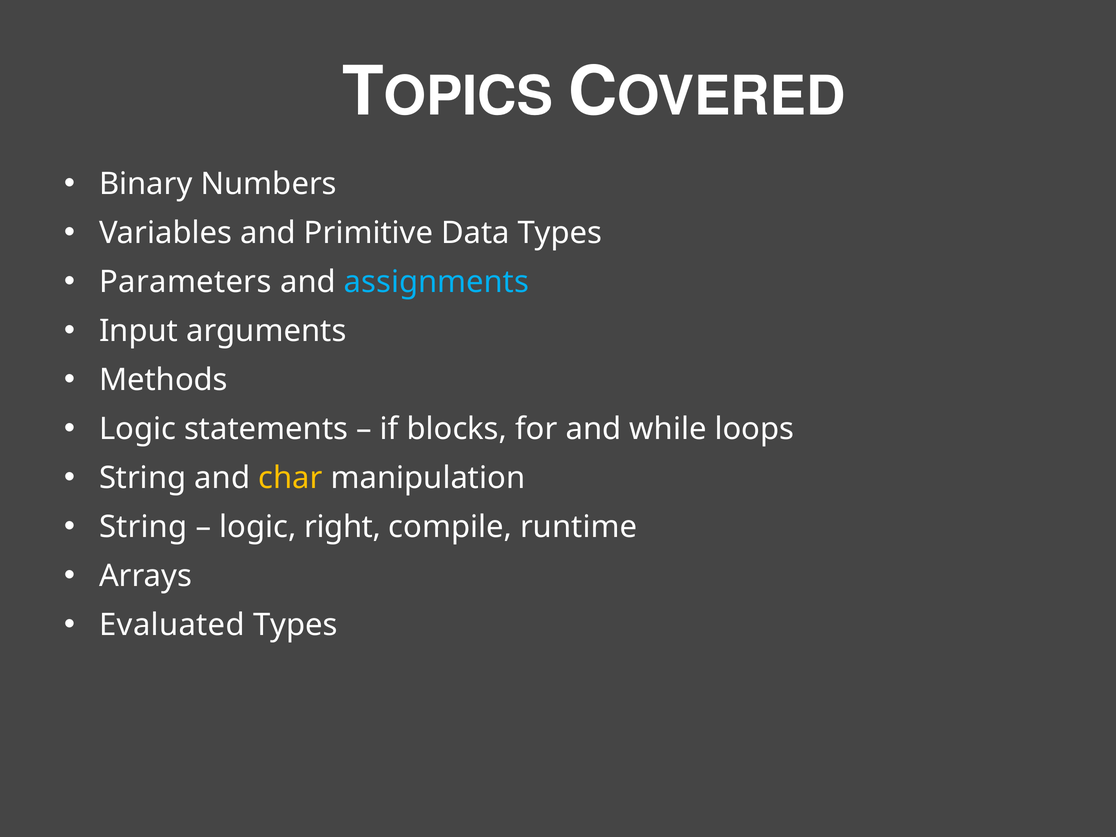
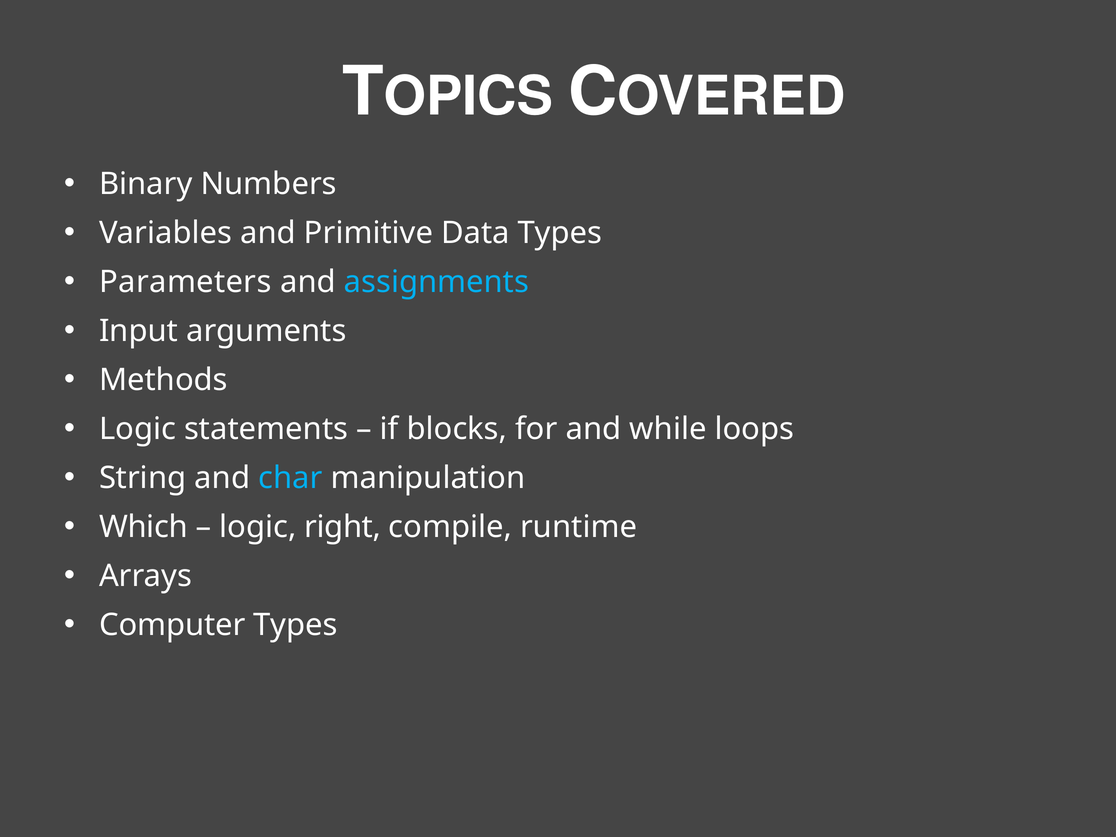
char colour: yellow -> light blue (290, 478)
String: String -> Which (144, 527)
Evaluated: Evaluated -> Computer (172, 625)
